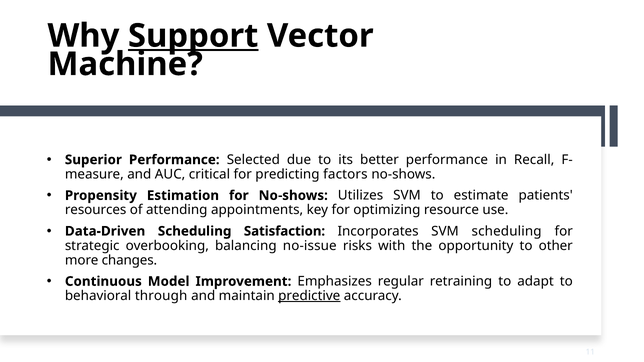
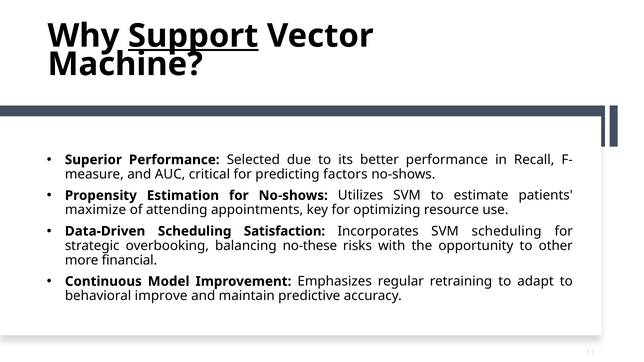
resources: resources -> maximize (96, 210)
no-issue: no-issue -> no-these (310, 246)
changes: changes -> financial (129, 260)
through: through -> improve (161, 296)
predictive underline: present -> none (309, 296)
